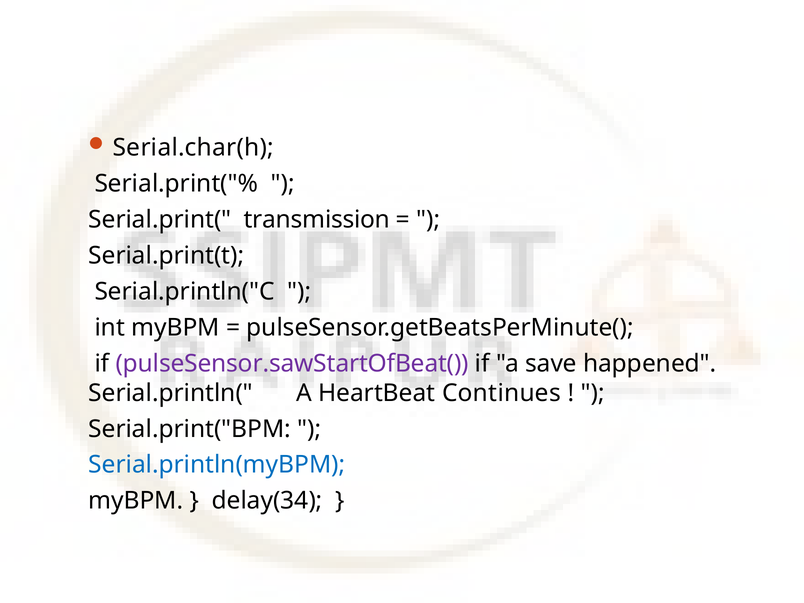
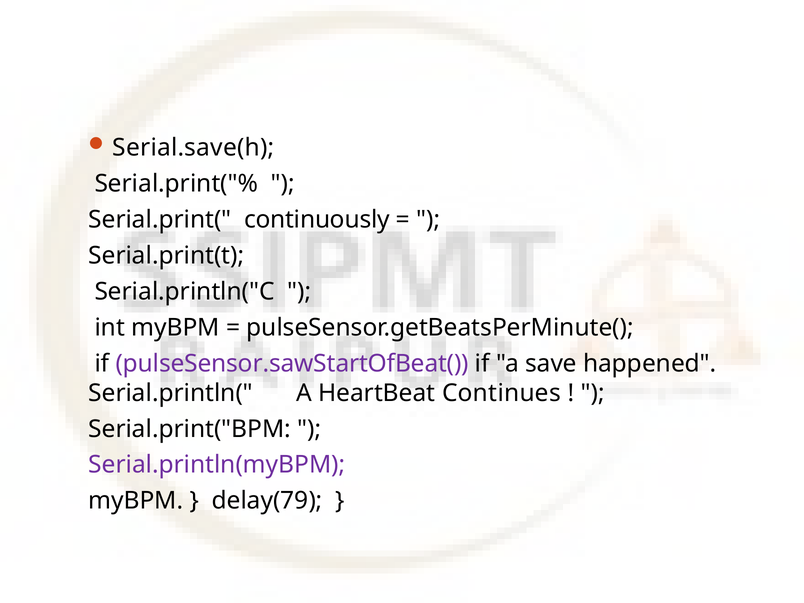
Serial.char(h: Serial.char(h -> Serial.save(h (193, 148)
transmission: transmission -> continuously (317, 220)
Serial.println(myBPM colour: blue -> purple (217, 465)
delay(34: delay(34 -> delay(79 (267, 501)
